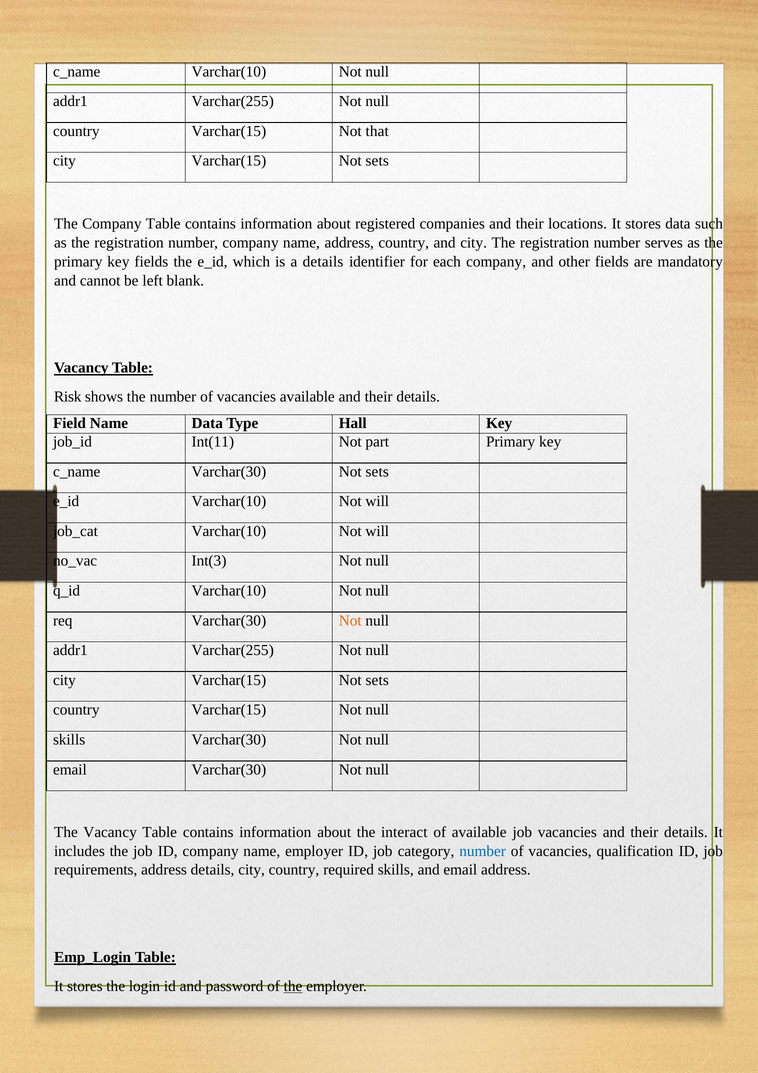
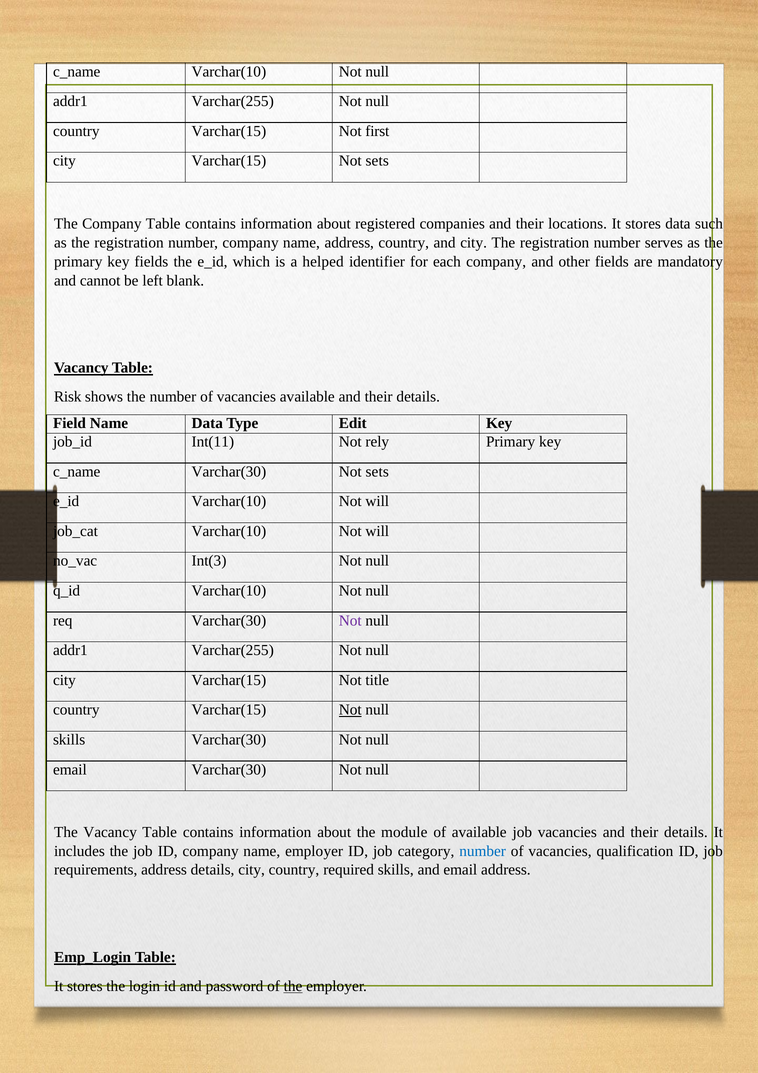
that: that -> first (377, 131)
a details: details -> helped (323, 262)
Hall: Hall -> Edit (353, 423)
part: part -> rely (377, 442)
Not colour: orange -> purple (350, 620)
sets: sets -> title (377, 680)
Not underline: none -> present (350, 710)
interact: interact -> module (404, 832)
